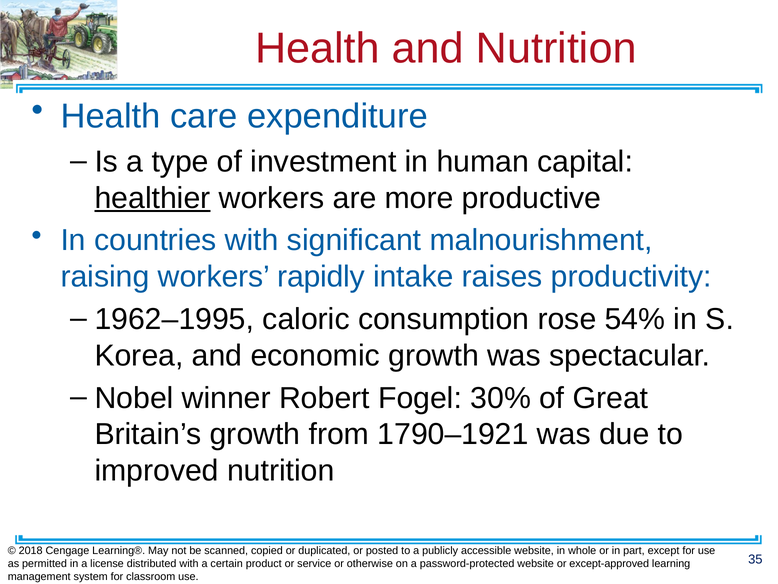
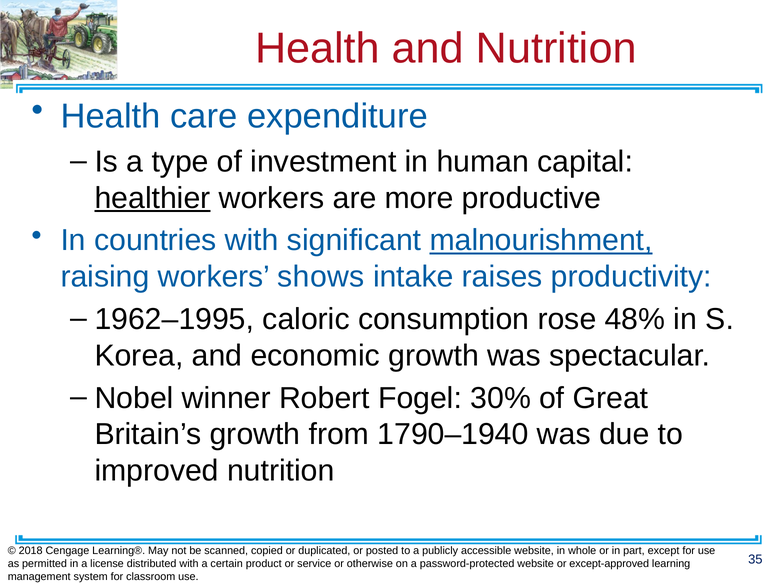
malnourishment underline: none -> present (541, 240)
rapidly: rapidly -> shows (321, 277)
54%: 54% -> 48% (635, 319)
1790–1921: 1790–1921 -> 1790–1940 (453, 434)
